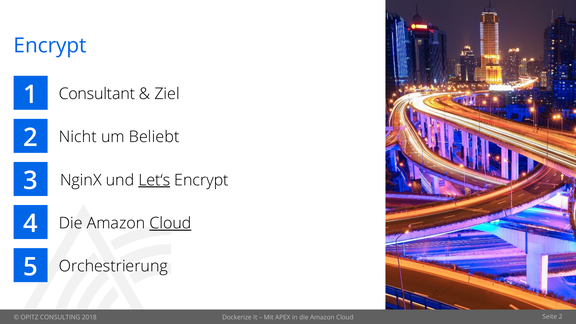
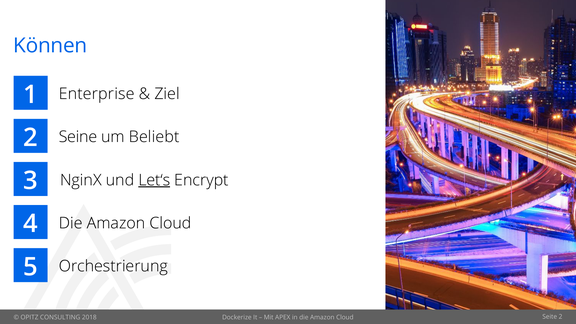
Encrypt: Encrypt -> Können (50, 46)
Consultant: Consultant -> Enterprise (97, 94)
Nicht: Nicht -> Seine (78, 137)
Cloud underline: present -> none (170, 223)
